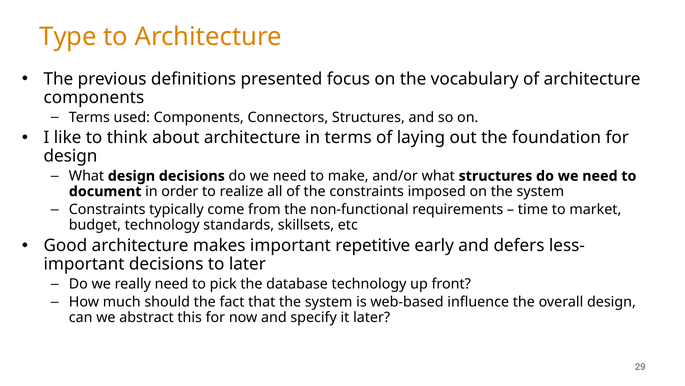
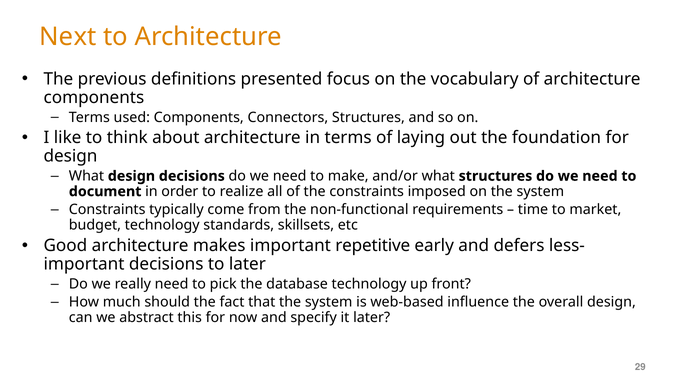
Type: Type -> Next (68, 37)
